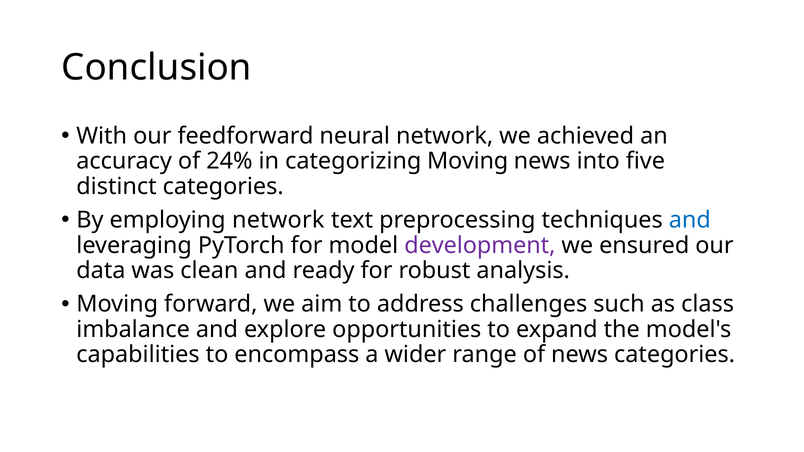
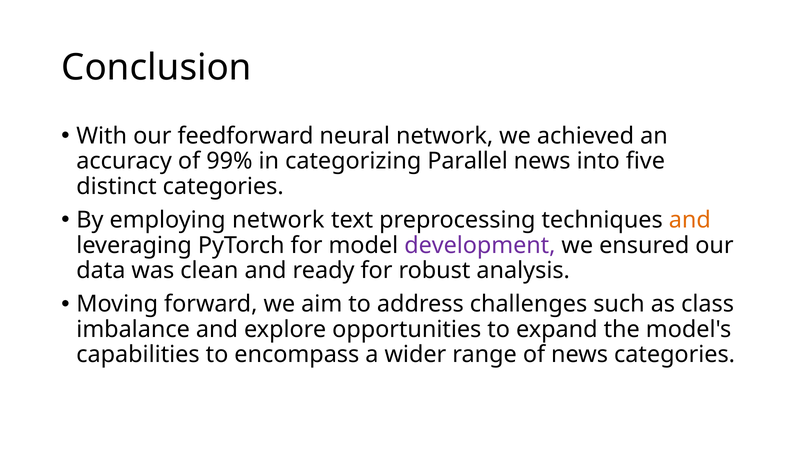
24%: 24% -> 99% (229, 161)
categorizing Moving: Moving -> Parallel (468, 161)
and colour: blue -> orange (690, 220)
